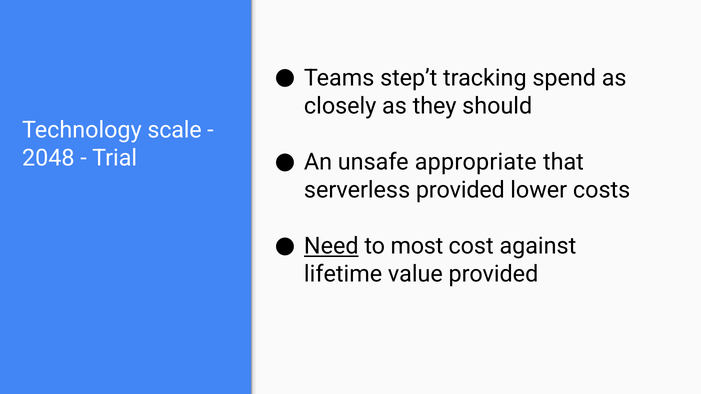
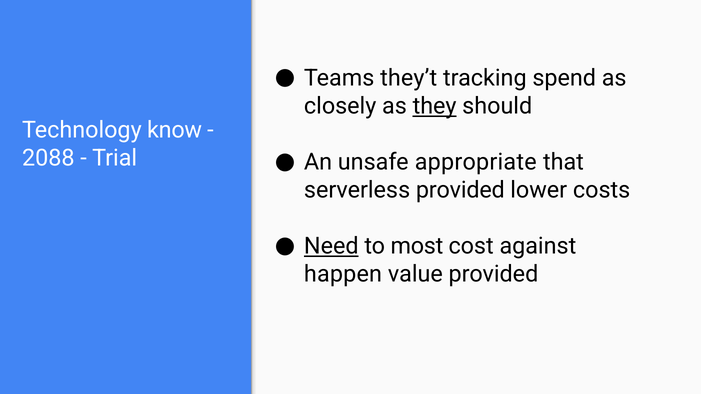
step’t: step’t -> they’t (409, 78)
they underline: none -> present (435, 106)
scale: scale -> know (175, 130)
2048: 2048 -> 2088 (48, 158)
lifetime: lifetime -> happen (343, 274)
